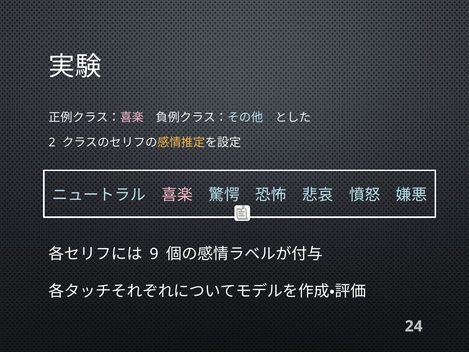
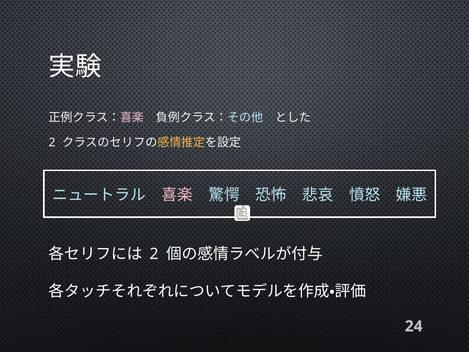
9: 9 -> 2 (154, 254)
